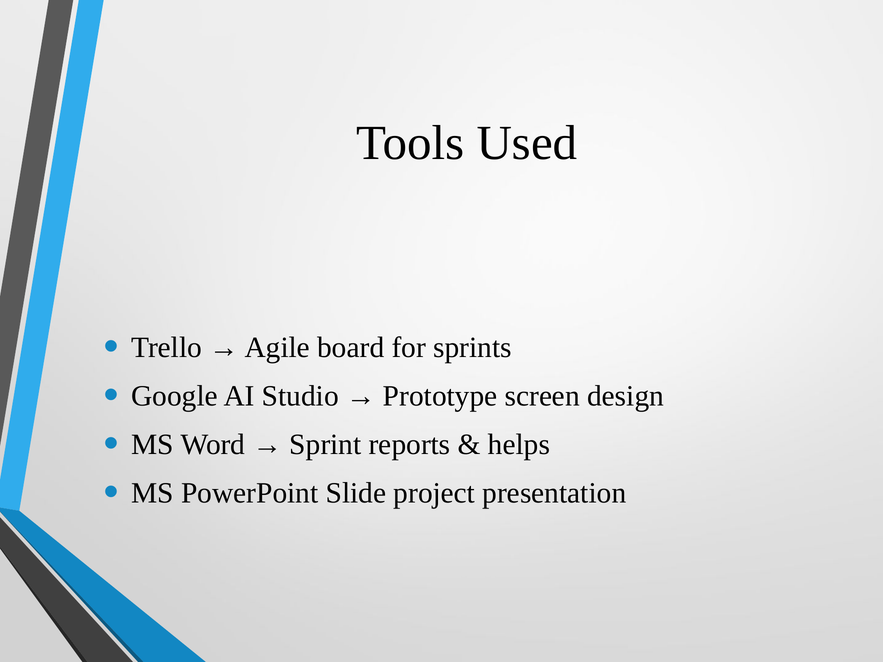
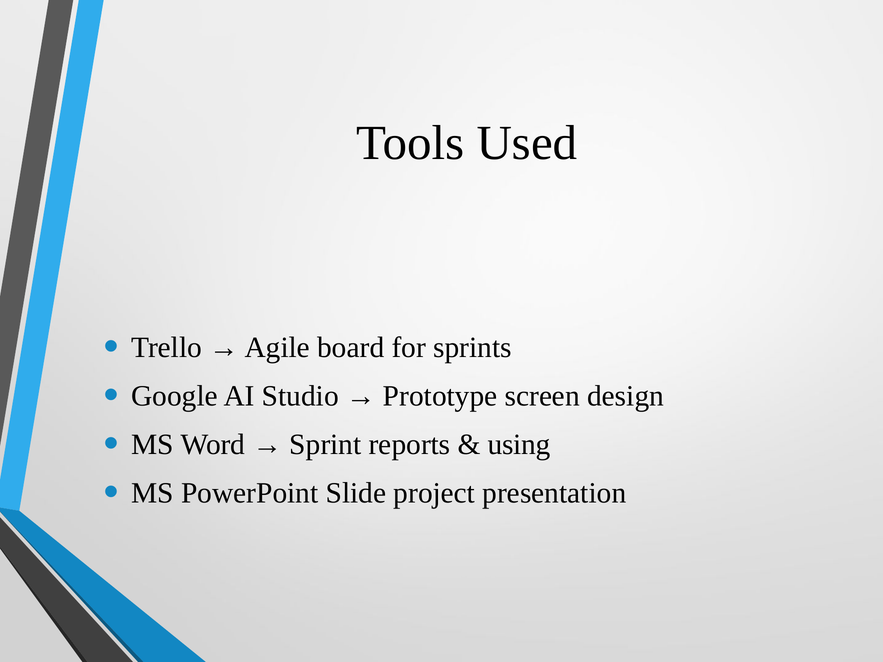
helps: helps -> using (519, 445)
